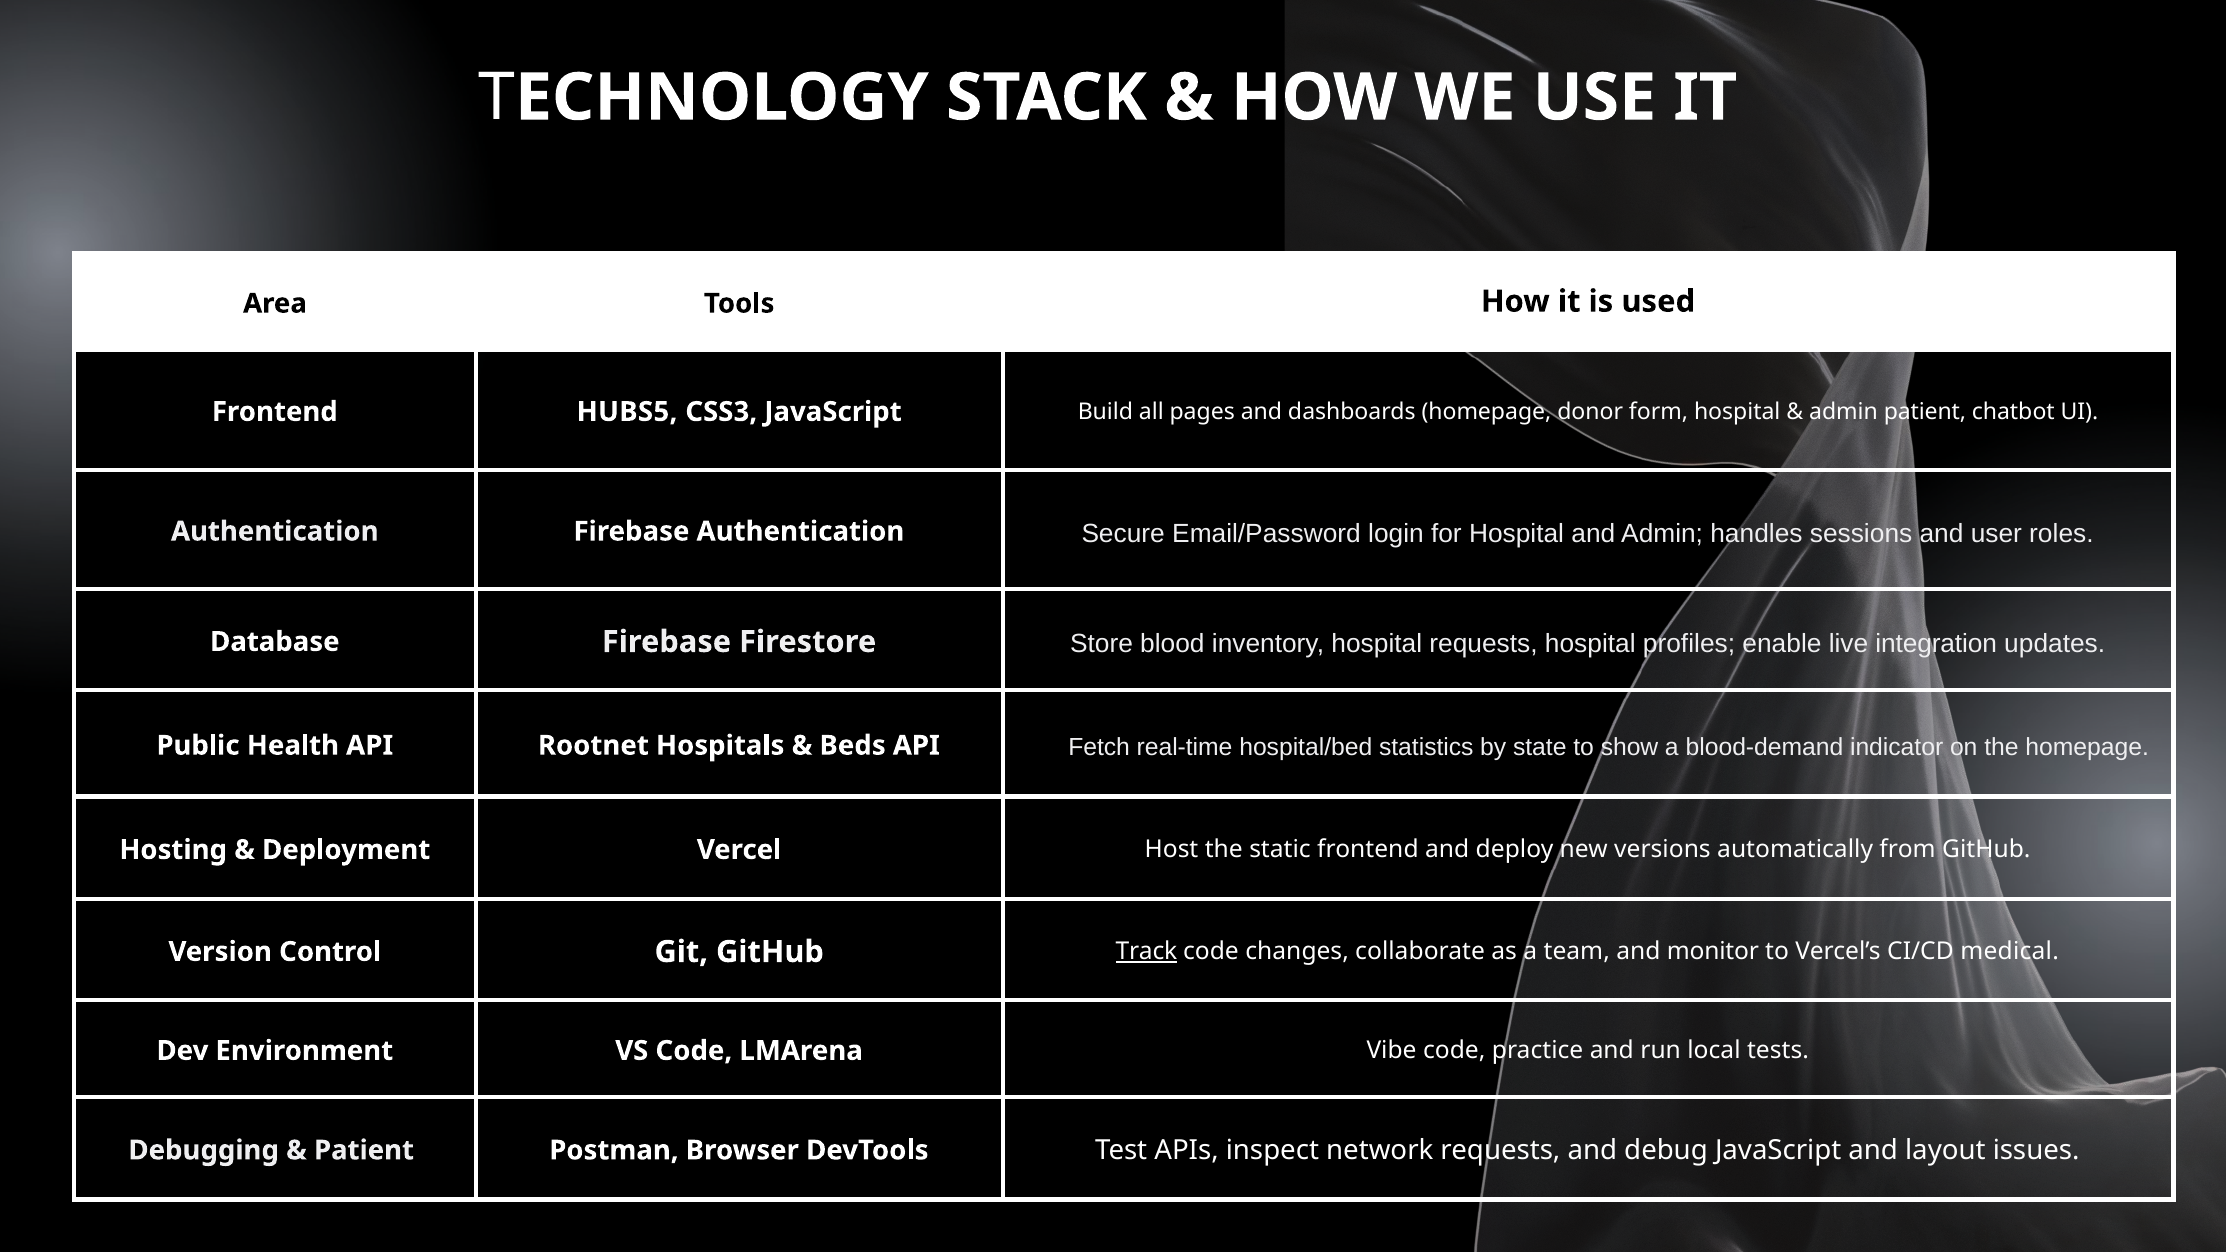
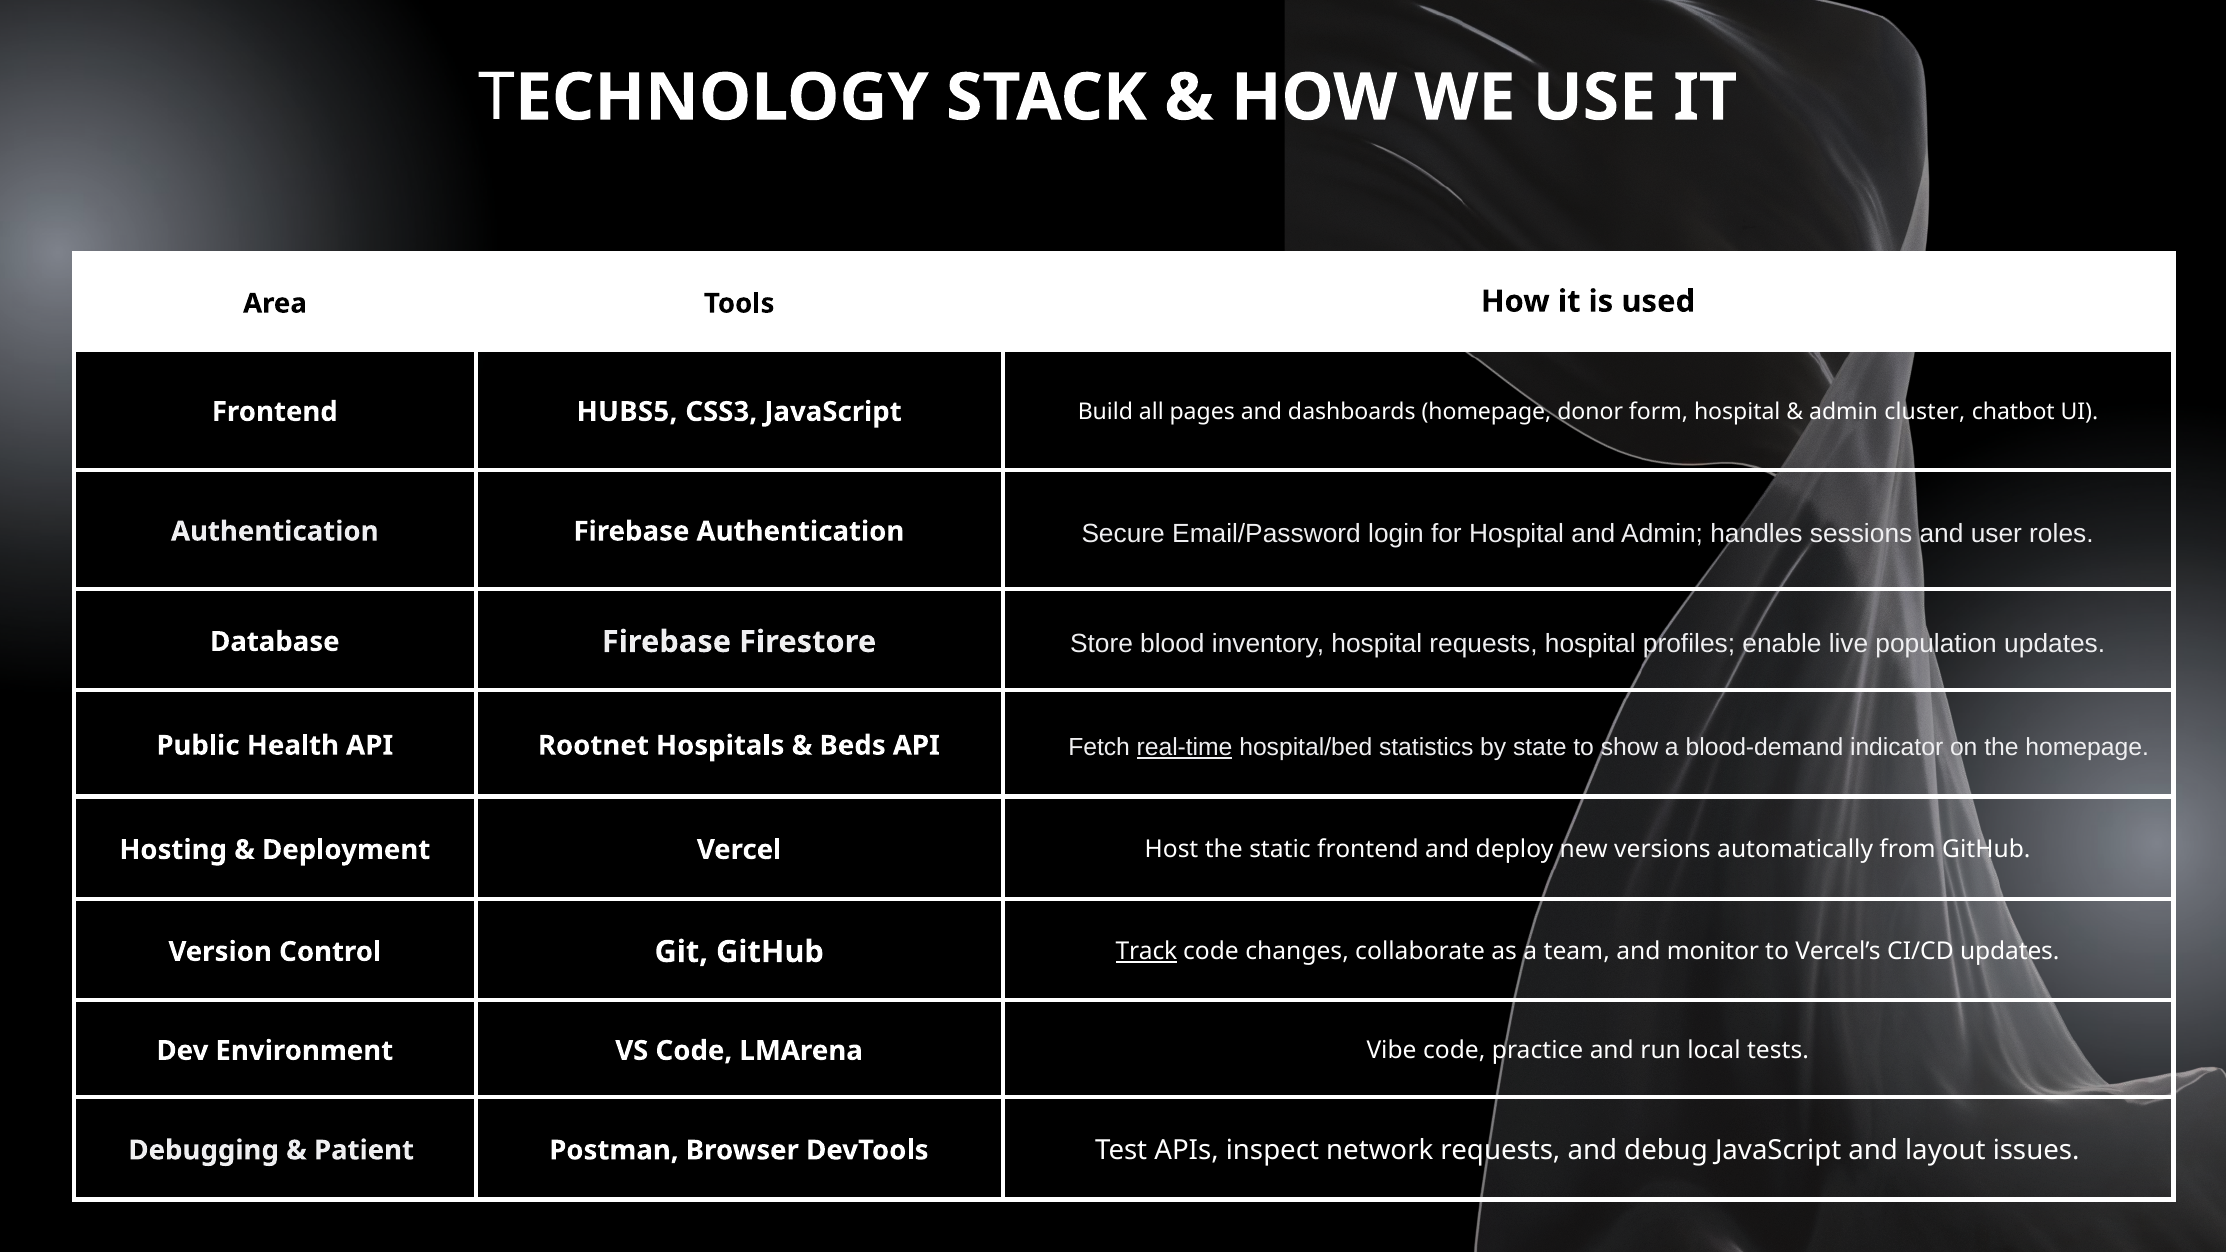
admin patient: patient -> cluster (1925, 412)
integration: integration -> population (1936, 644)
real‑time underline: none -> present (1185, 747)
CI/CD medical: medical -> updates (2010, 952)
